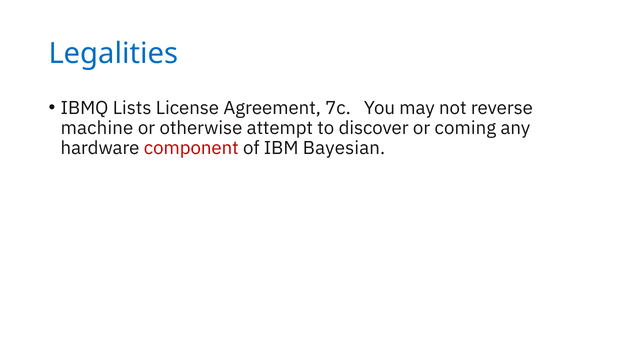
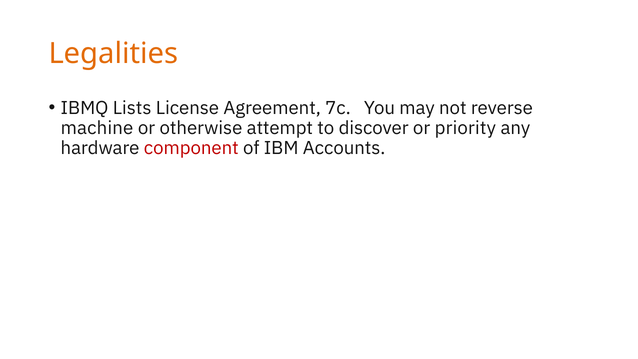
Legalities colour: blue -> orange (114, 54)
coming: coming -> priority (465, 128)
Bayesian: Bayesian -> Accounts (344, 148)
